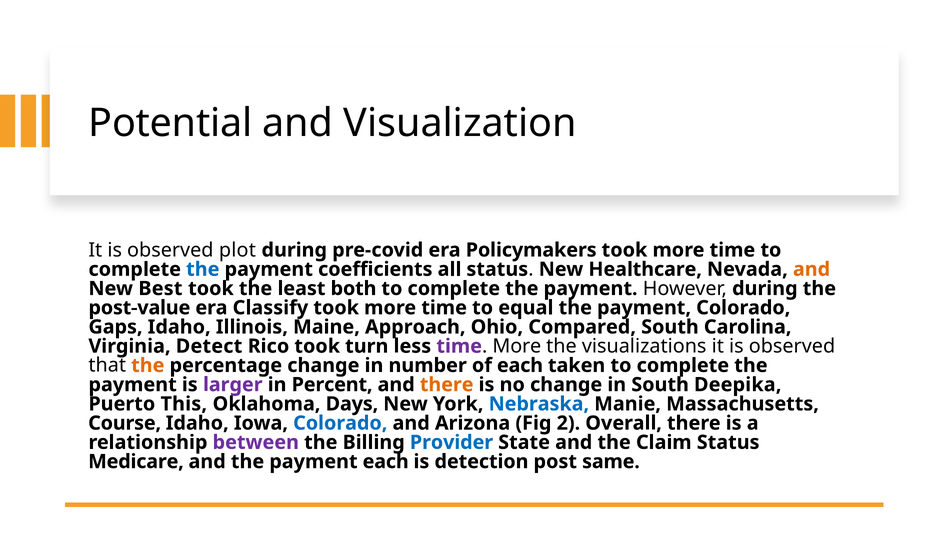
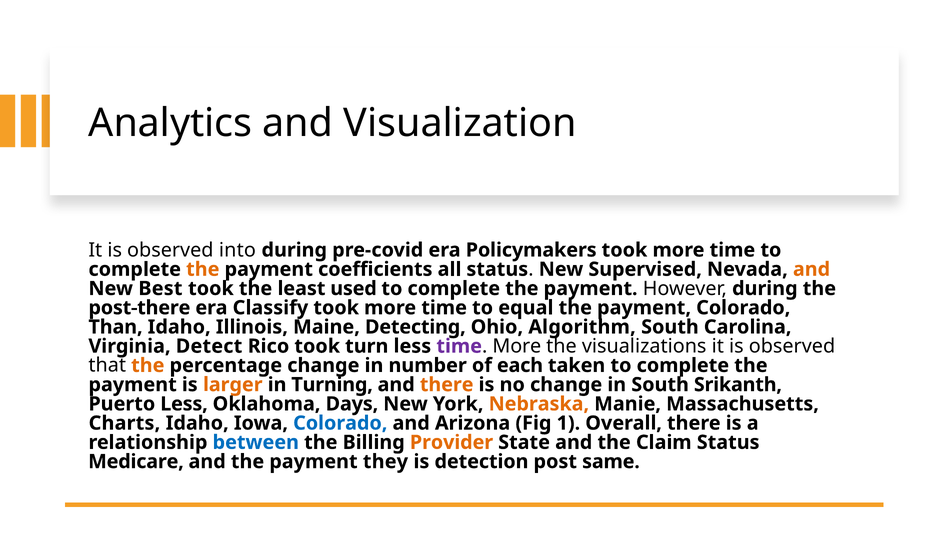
Potential: Potential -> Analytics (170, 123)
plot: plot -> into (237, 250)
the colour: blue -> orange (203, 269)
Healthcare: Healthcare -> Supervised (645, 269)
both: both -> used (354, 288)
post-value: post-value -> post-there (139, 308)
Gaps: Gaps -> Than (116, 327)
Approach: Approach -> Detecting (415, 327)
Compared: Compared -> Algorithm (582, 327)
larger colour: purple -> orange (233, 385)
Percent: Percent -> Turning (332, 385)
Deepika: Deepika -> Srikanth (738, 385)
Puerto This: This -> Less (184, 404)
Nebraska colour: blue -> orange (539, 404)
Course: Course -> Charts (124, 423)
2: 2 -> 1 (568, 423)
between colour: purple -> blue (256, 442)
Provider colour: blue -> orange (452, 442)
payment each: each -> they (385, 461)
